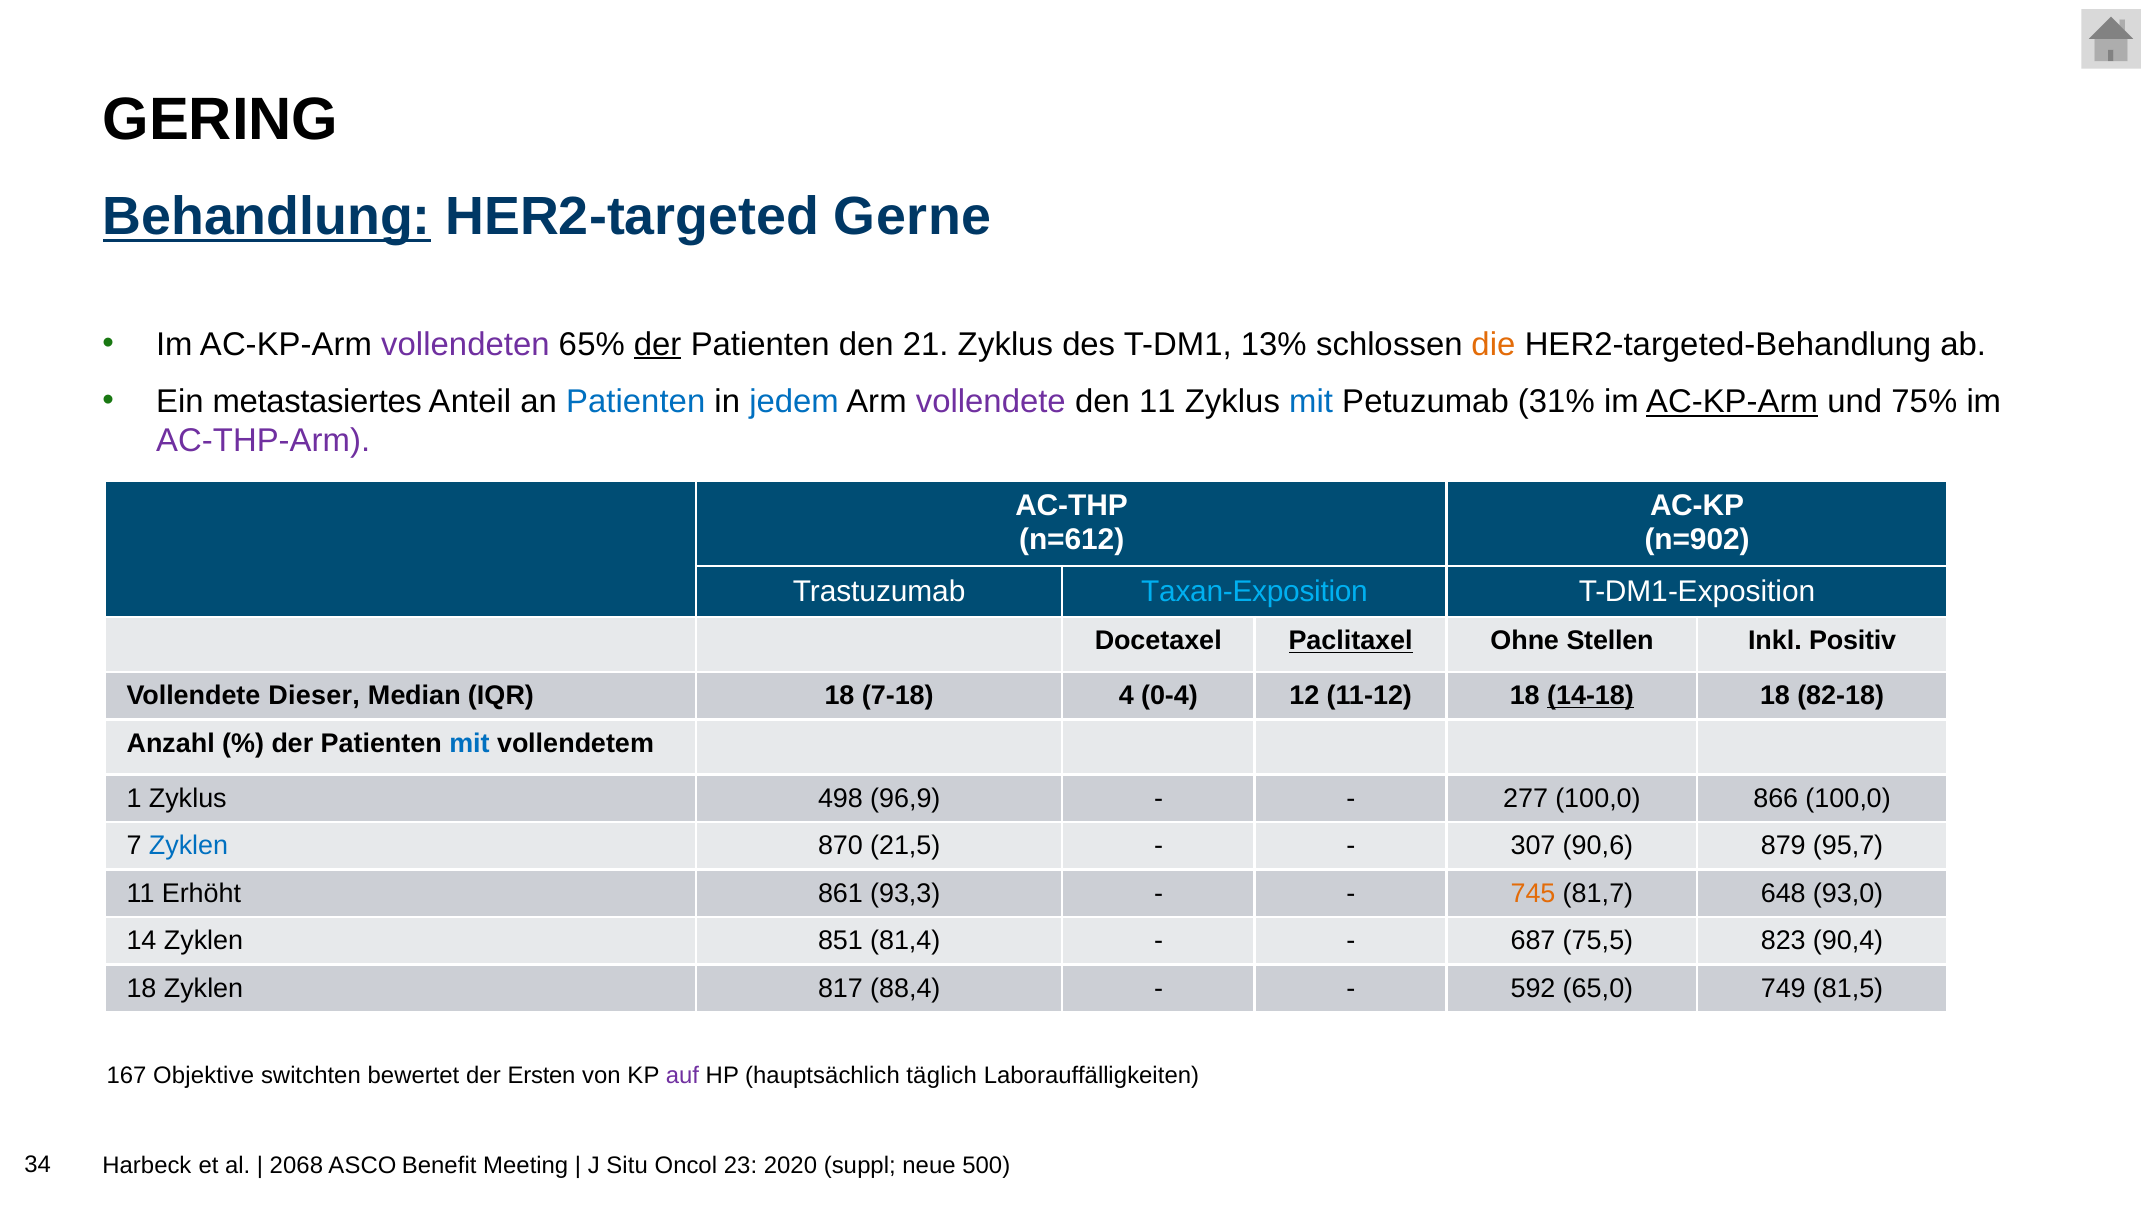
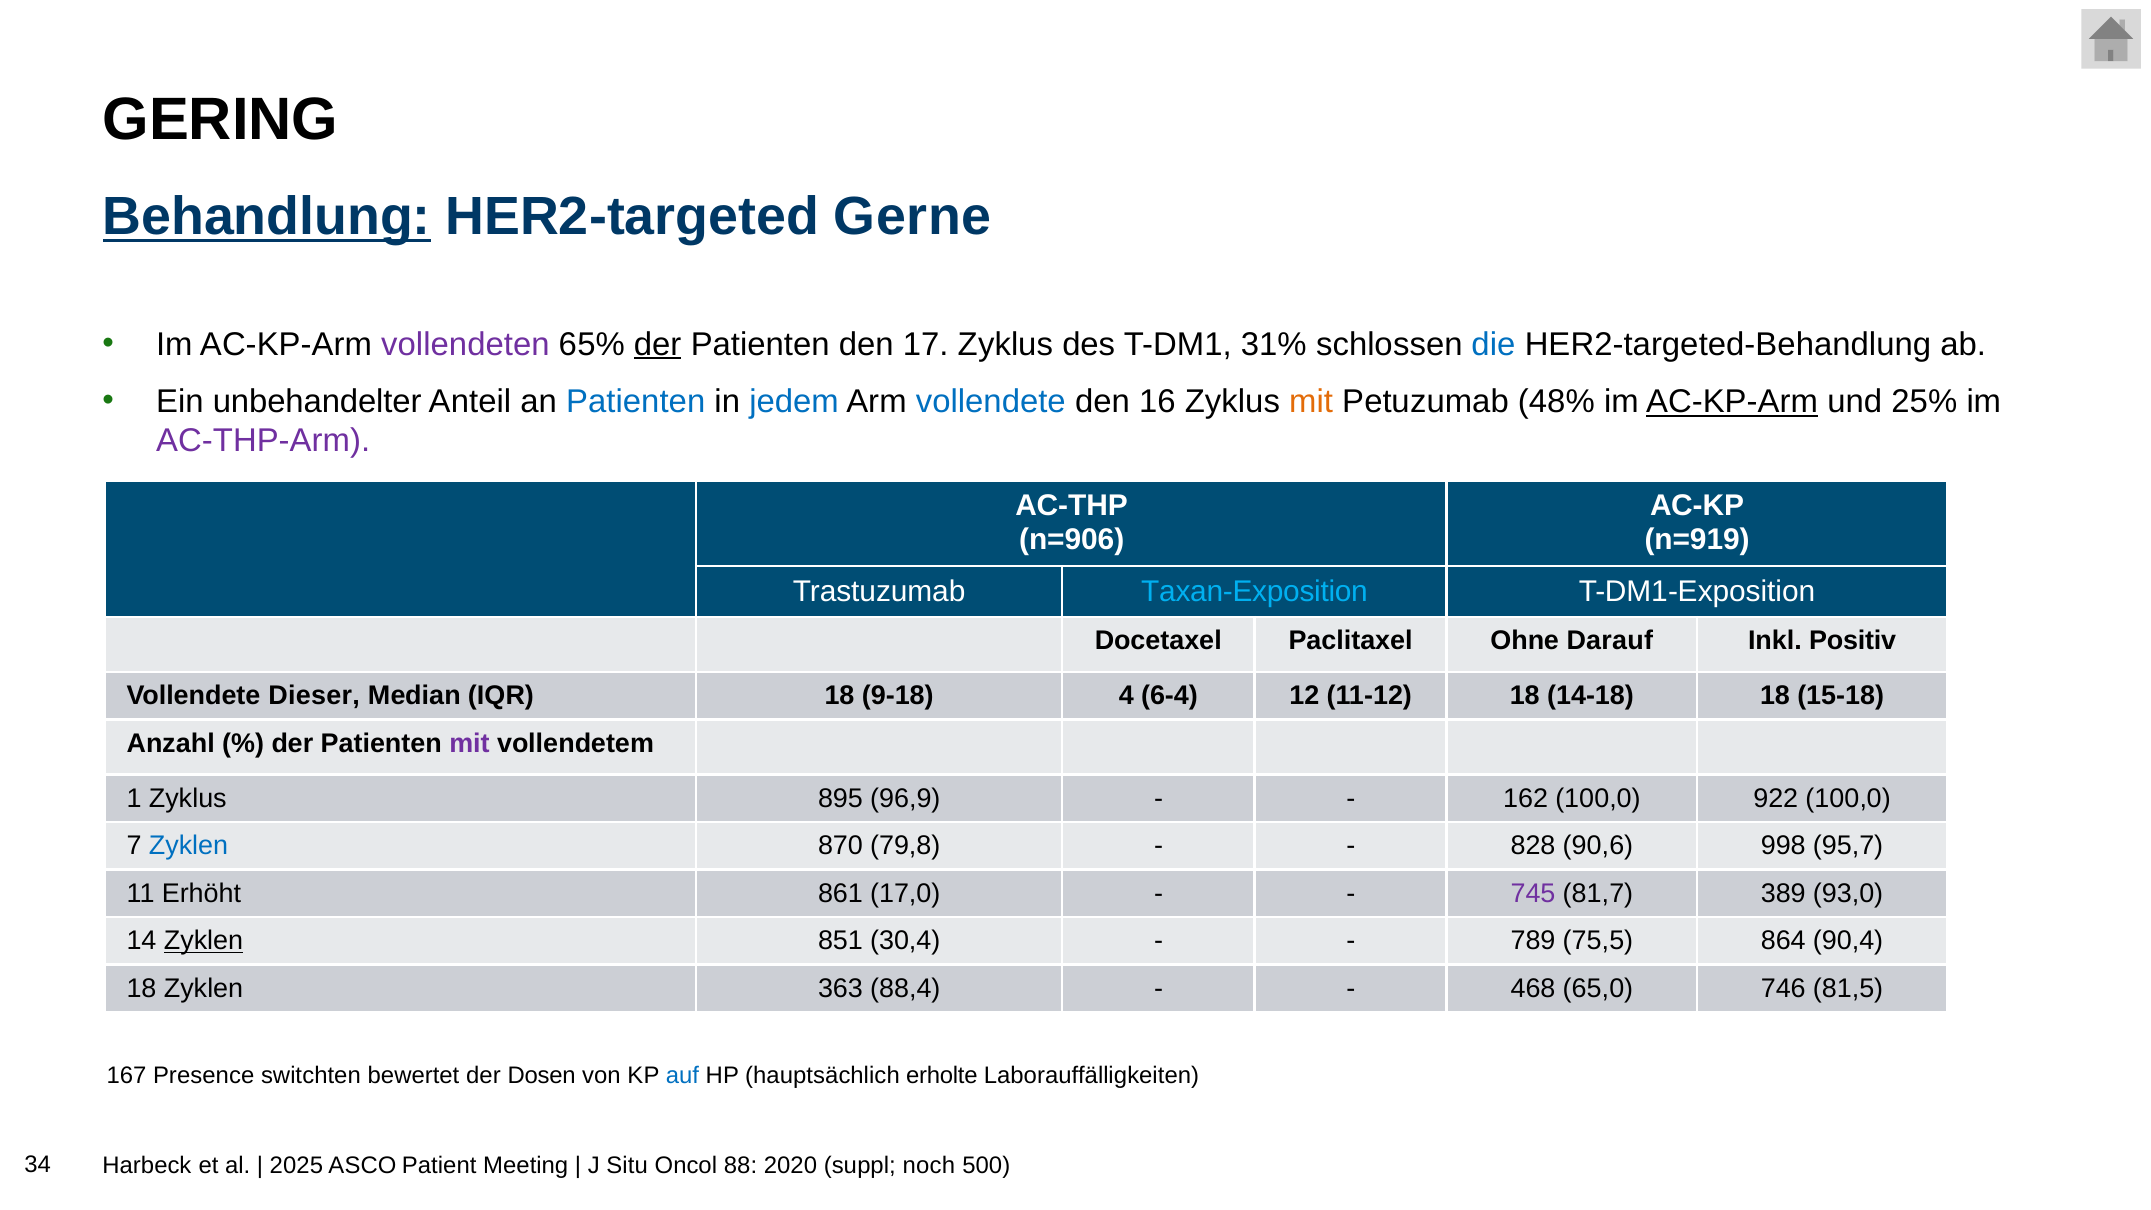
21: 21 -> 17 (926, 344)
13%: 13% -> 31% (1274, 344)
die colour: orange -> blue (1493, 344)
metastasiertes: metastasiertes -> unbehandelter (317, 402)
vollendete colour: purple -> blue (991, 402)
den 11: 11 -> 16 (1157, 402)
mit colour: blue -> orange (1311, 402)
31%: 31% -> 48% (1556, 402)
75%: 75% -> 25% (1924, 402)
n=612: n=612 -> n=906 (1072, 539)
n=902: n=902 -> n=919 (1697, 539)
Paclitaxel underline: present -> none (1351, 641)
Stellen: Stellen -> Darauf (1610, 641)
7-18: 7-18 -> 9-18 (898, 696)
0-4: 0-4 -> 6-4 (1169, 696)
14-18 underline: present -> none (1590, 696)
82-18: 82-18 -> 15-18 (1841, 696)
mit colour: blue -> purple (469, 743)
498: 498 -> 895 (840, 798)
277: 277 -> 162 (1526, 798)
866: 866 -> 922 (1776, 798)
21,5: 21,5 -> 79,8 (905, 846)
307: 307 -> 828 (1533, 846)
879: 879 -> 998 (1783, 846)
93,3: 93,3 -> 17,0 (905, 893)
745 colour: orange -> purple (1533, 893)
648: 648 -> 389 (1783, 893)
Zyklen underline: none -> present (204, 941)
81,4: 81,4 -> 30,4 (905, 941)
687: 687 -> 789 (1533, 941)
823: 823 -> 864 (1783, 941)
817: 817 -> 363 (840, 988)
592: 592 -> 468 (1533, 988)
749: 749 -> 746 (1783, 988)
Objektive: Objektive -> Presence (204, 1076)
Ersten: Ersten -> Dosen (542, 1076)
auf colour: purple -> blue (682, 1076)
täglich: täglich -> erholte (942, 1076)
2068: 2068 -> 2025 (296, 1166)
Benefit: Benefit -> Patient (439, 1166)
23: 23 -> 88 (740, 1166)
neue: neue -> noch (929, 1166)
